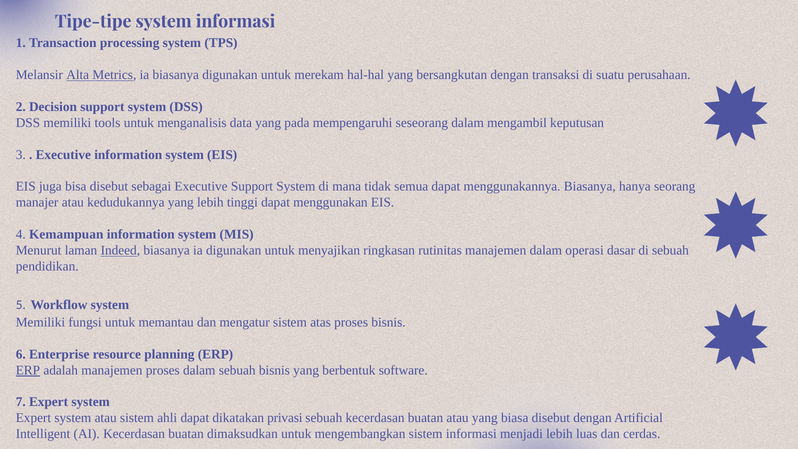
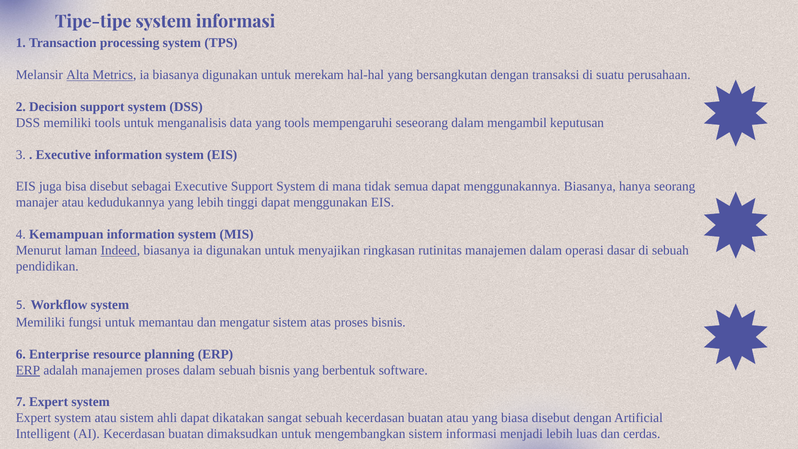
yang pada: pada -> tools (297, 123)
privasi: privasi -> sangat (285, 418)
